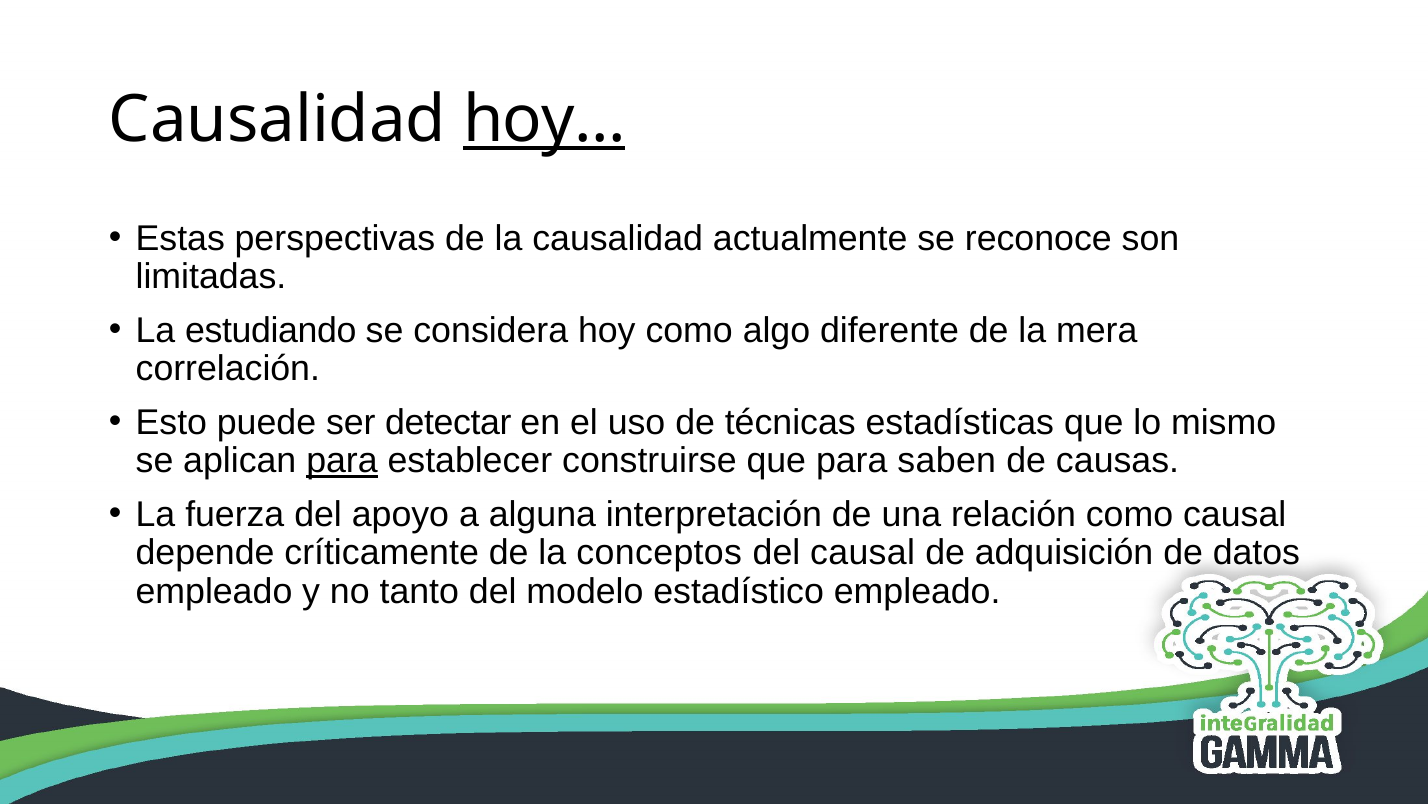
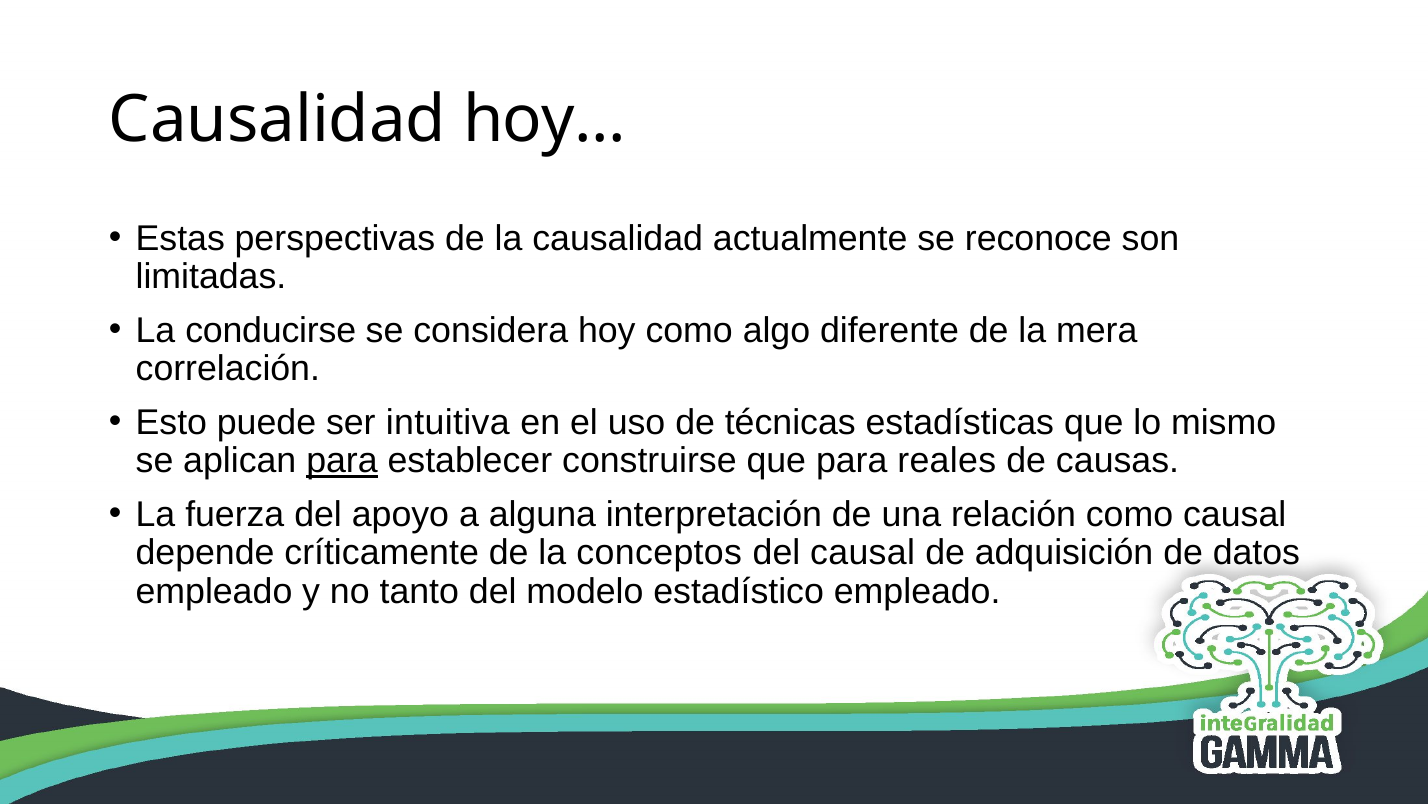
hoy underline: present -> none (545, 120)
estudiando: estudiando -> conducirse (271, 330)
detectar: detectar -> intuitiva (448, 422)
saben: saben -> reales (947, 461)
